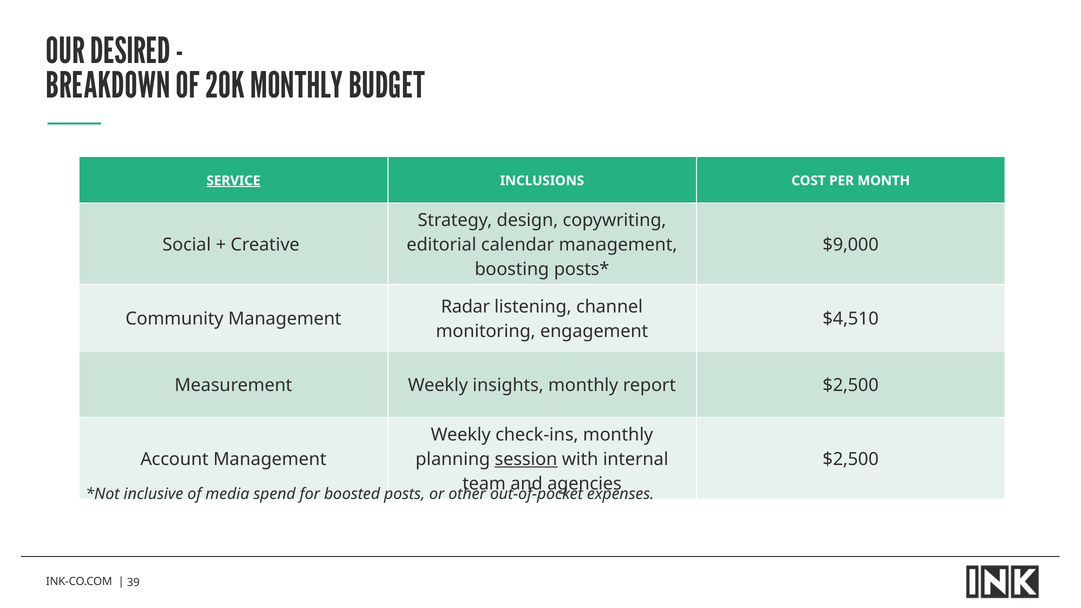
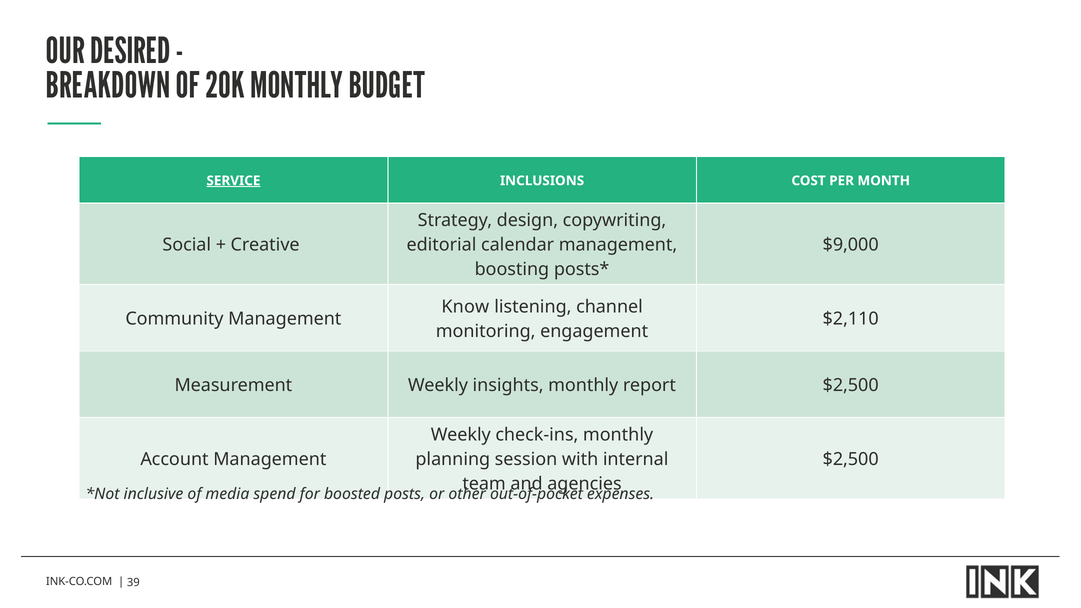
Radar: Radar -> Know (465, 307)
$4,510: $4,510 -> $2,110 (851, 319)
session underline: present -> none (526, 459)
